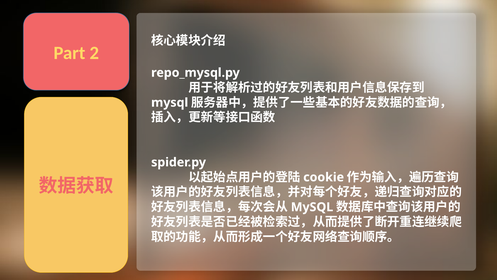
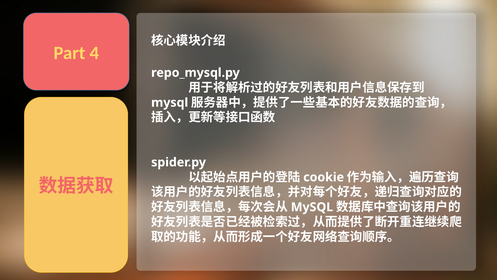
2: 2 -> 4 (94, 53)
